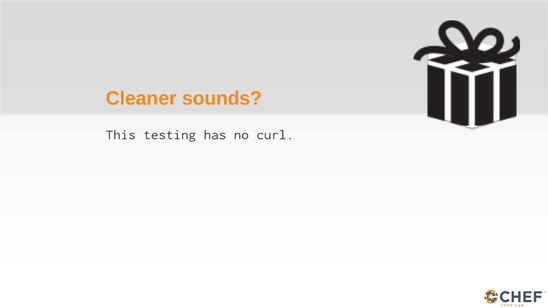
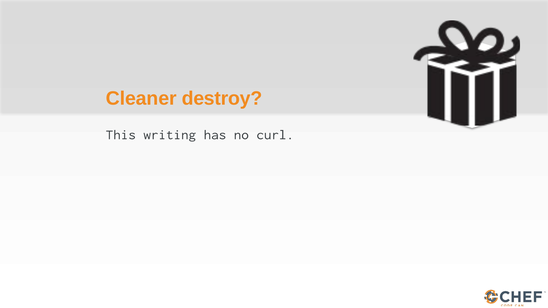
sounds: sounds -> destroy (222, 99)
testing: testing -> writing (170, 135)
